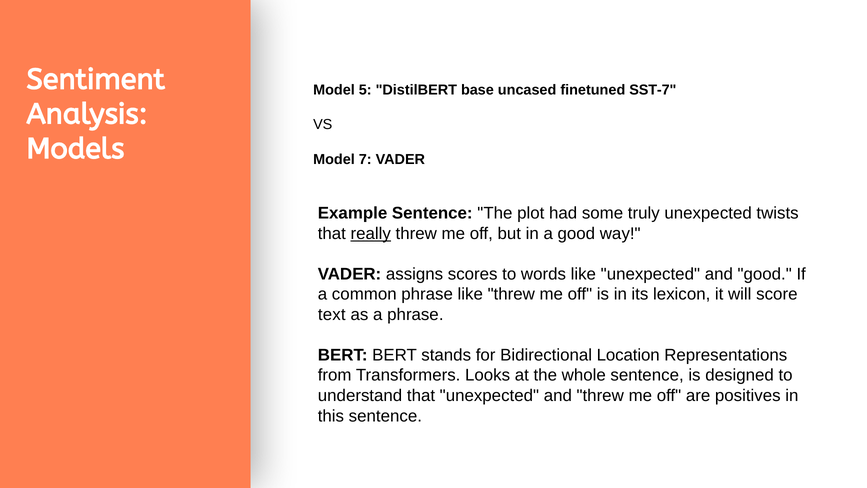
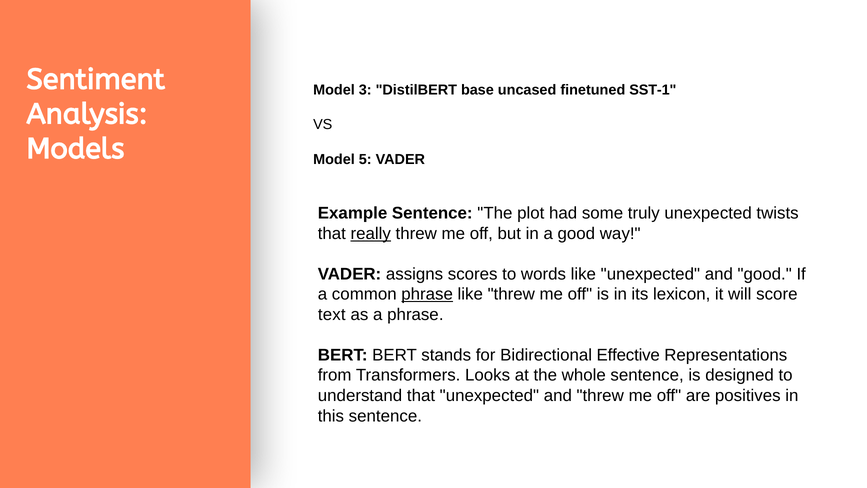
5: 5 -> 3 (365, 90)
SST-7: SST-7 -> SST-1 (653, 90)
7: 7 -> 5 (365, 159)
phrase underline: none -> present (427, 294)
Location: Location -> Effective (628, 355)
